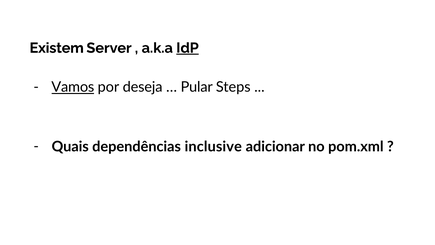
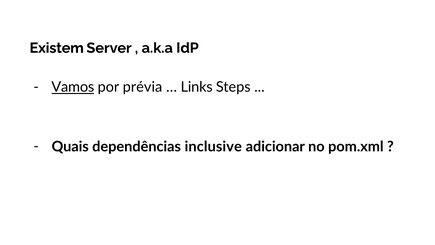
IdP underline: present -> none (188, 48)
deseja: deseja -> prévia (142, 87)
Pular: Pular -> Links (197, 87)
